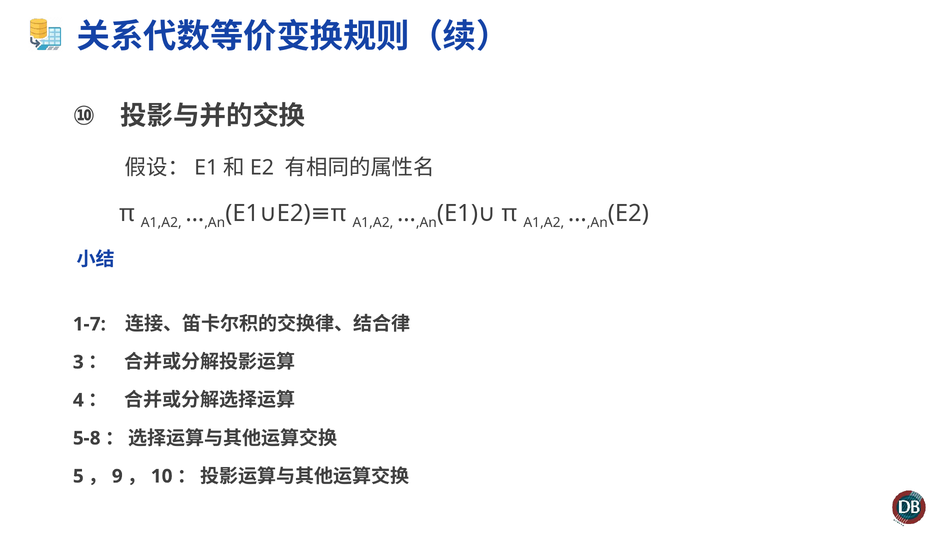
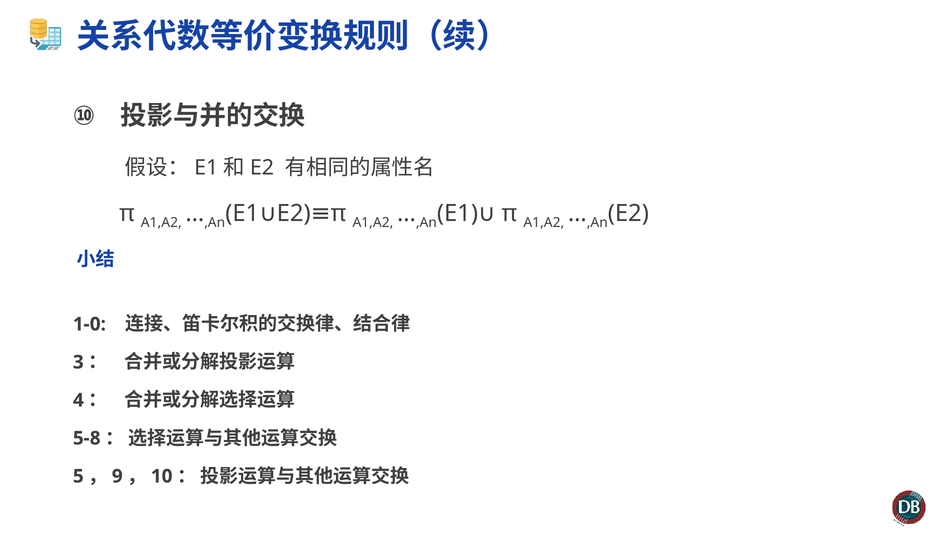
1-7: 1-7 -> 1-0 (89, 325)
